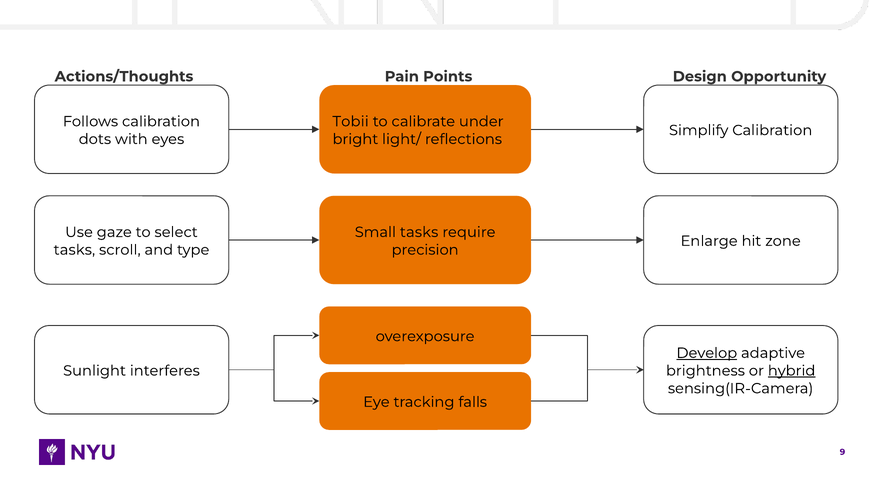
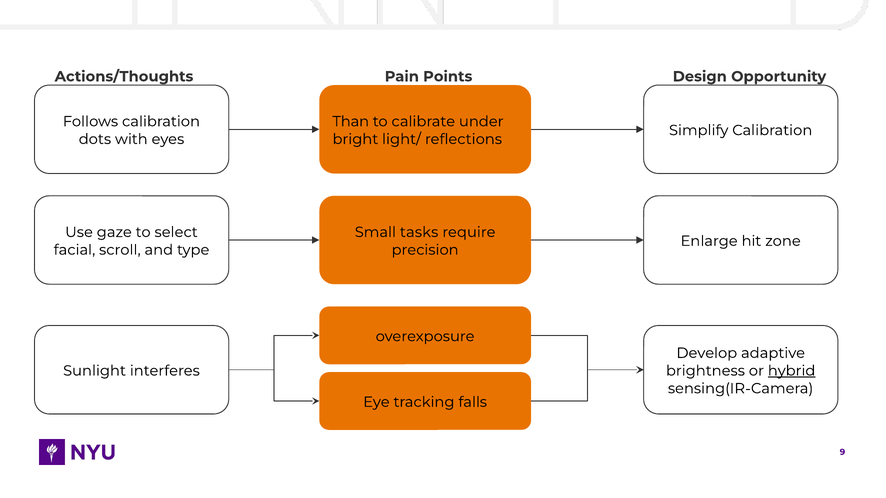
Tobii: Tobii -> Than (351, 122)
tasks: tasks -> facial (74, 250)
Develop underline: present -> none (707, 353)
